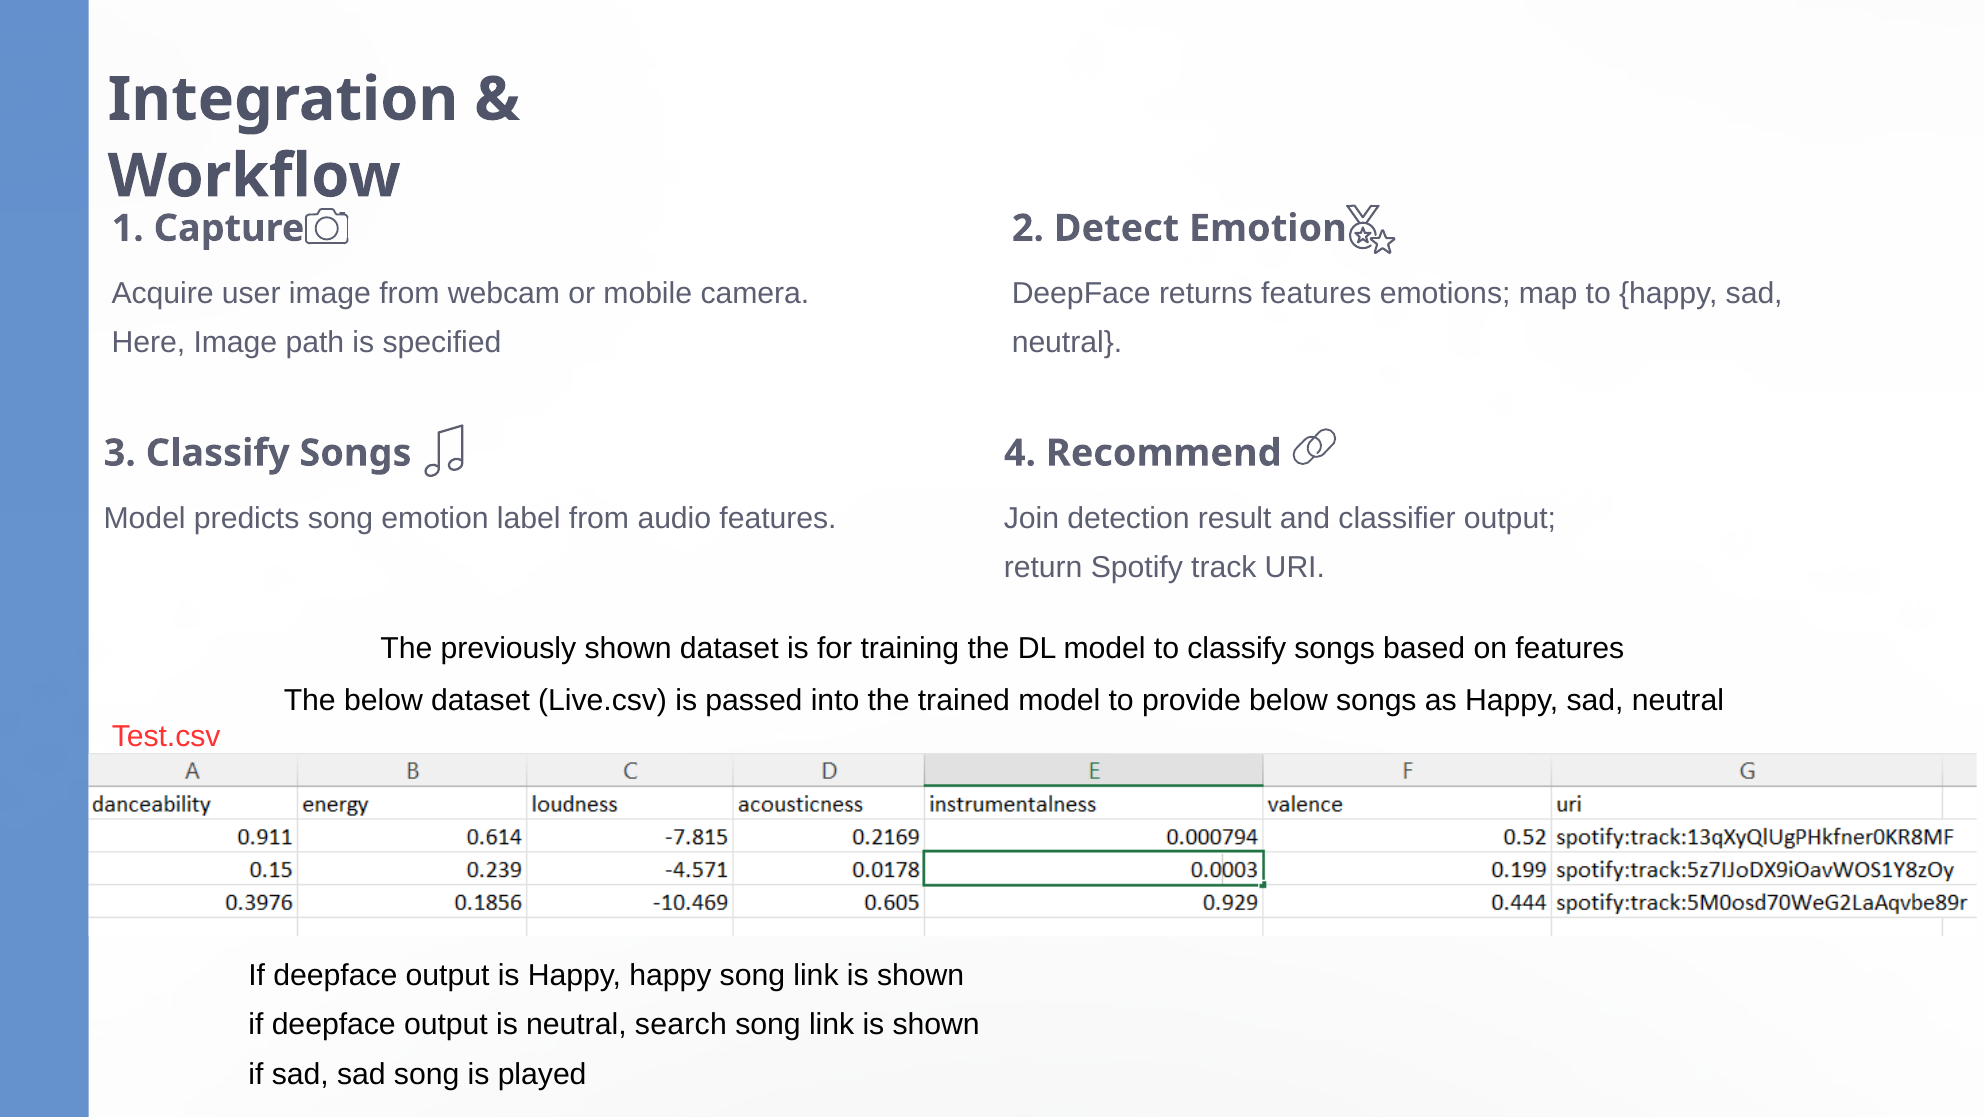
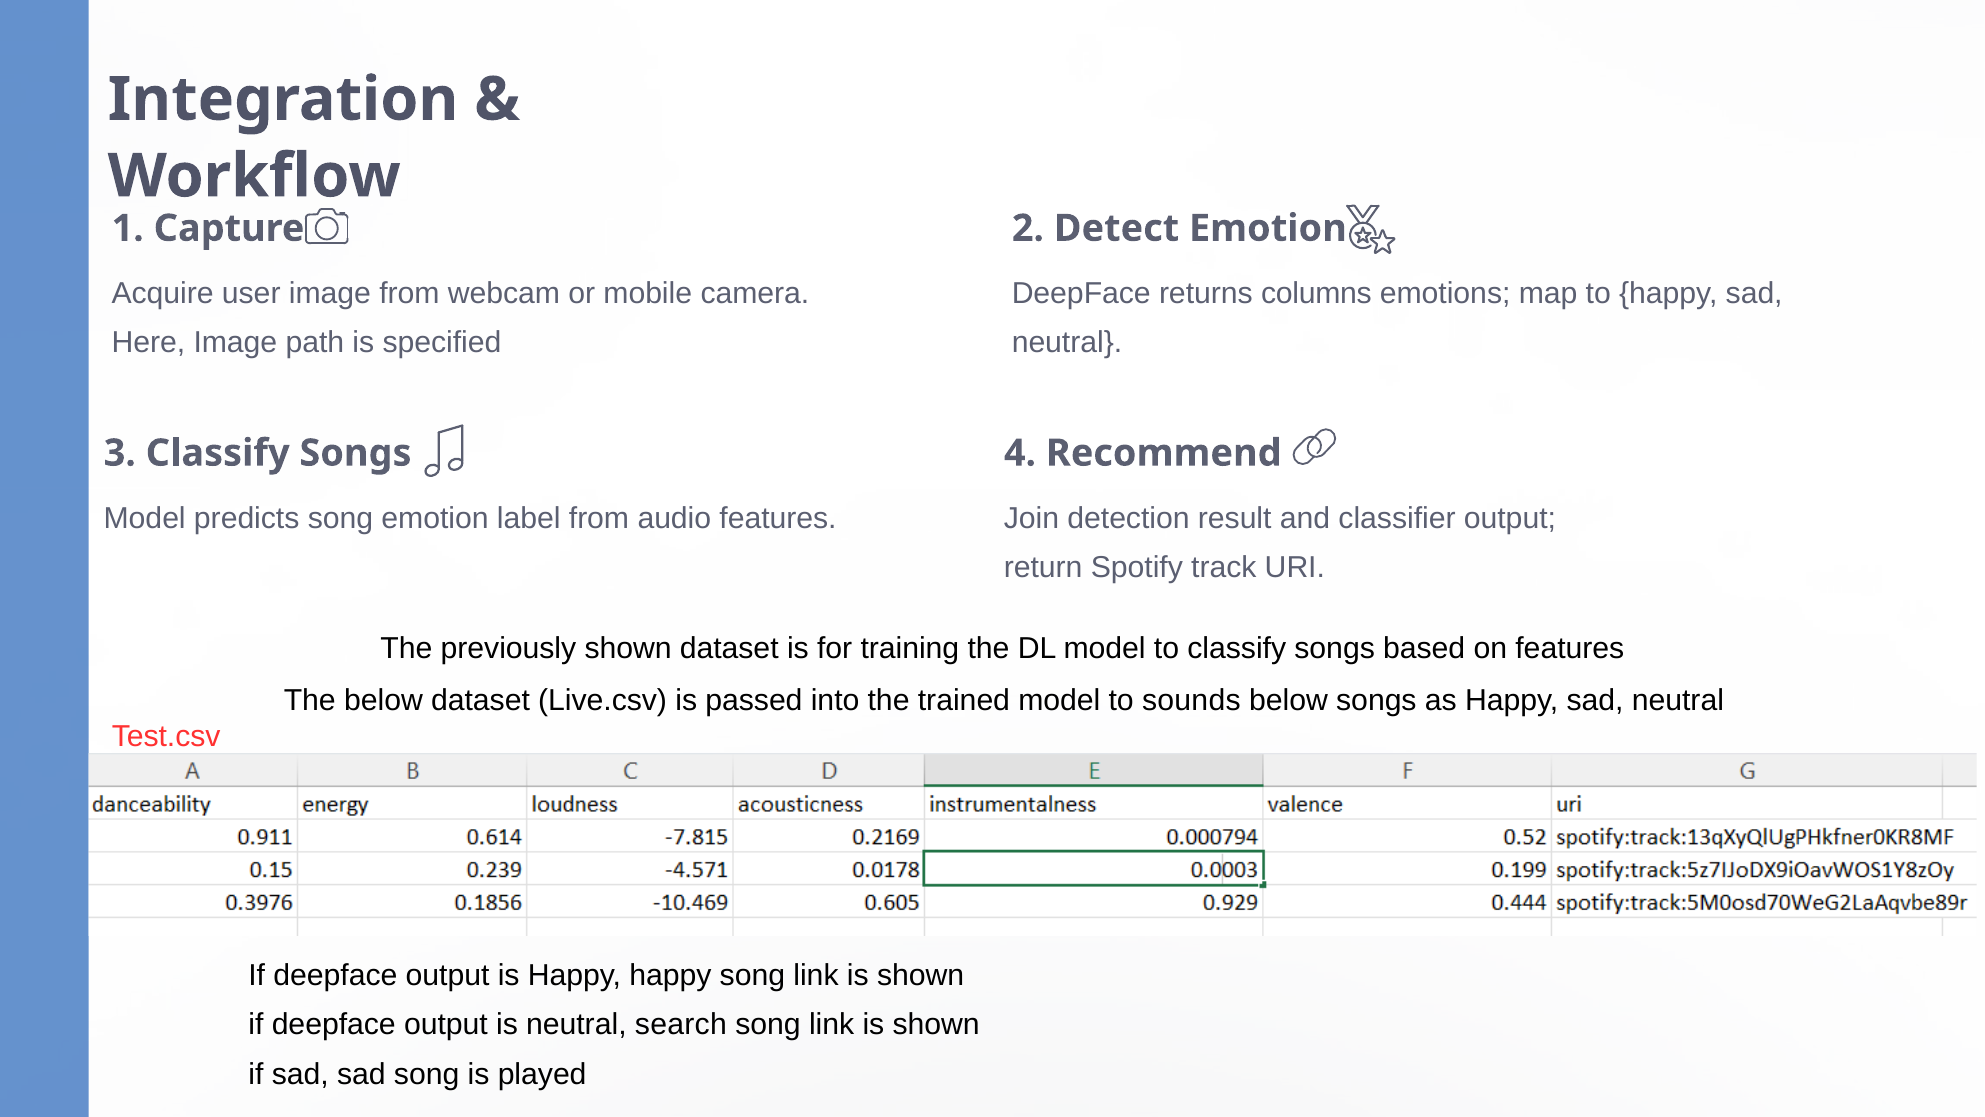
returns features: features -> columns (1316, 293)
provide: provide -> sounds (1191, 700)
